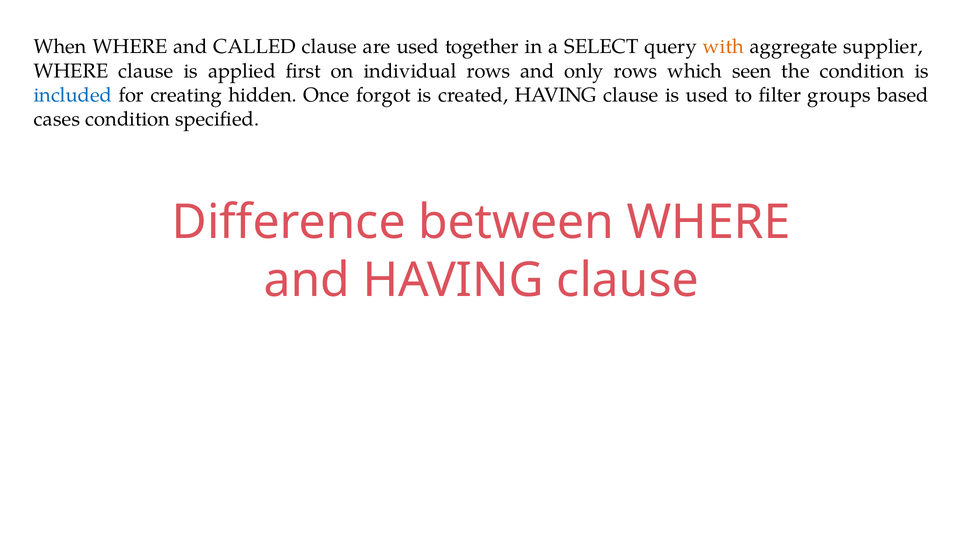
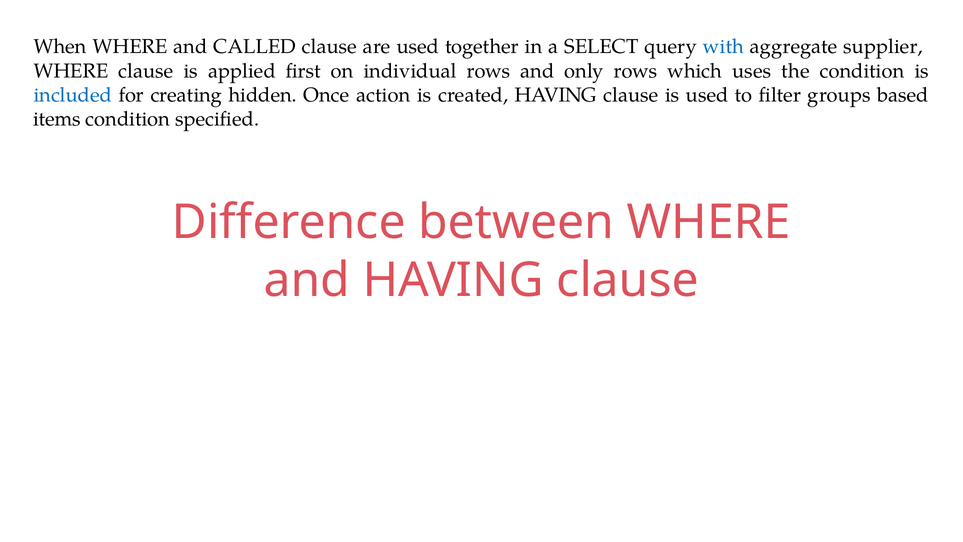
with colour: orange -> blue (723, 47)
seen: seen -> uses (752, 71)
forgot: forgot -> action (383, 95)
cases: cases -> items (57, 119)
